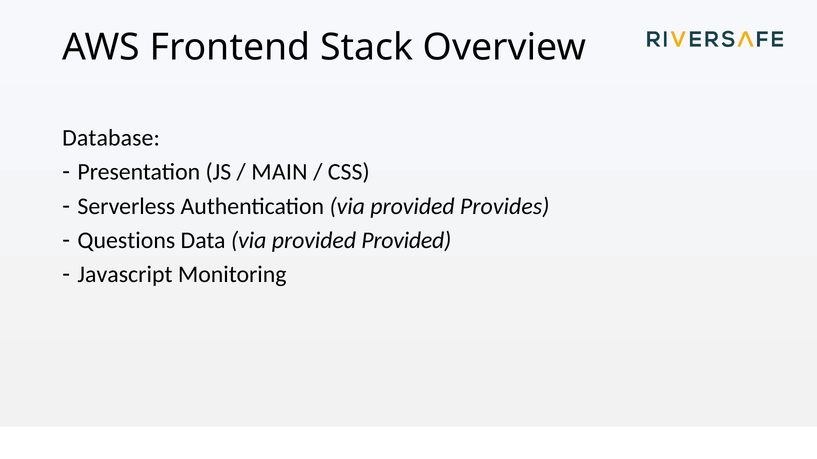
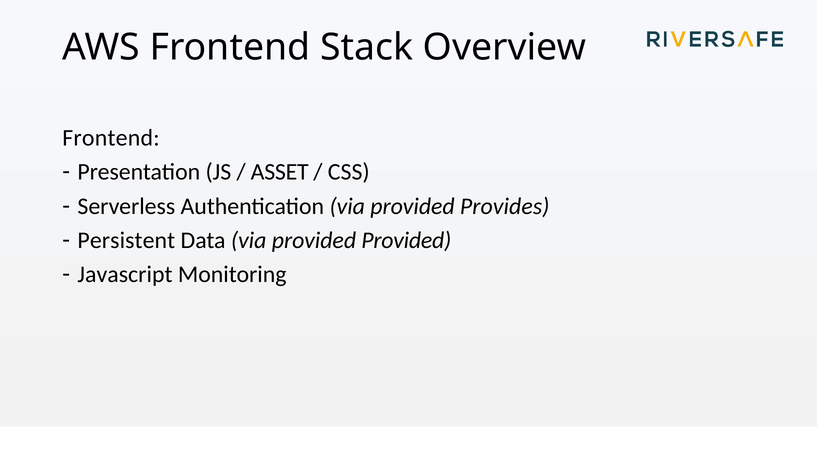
Database: Database -> Frontend (111, 138)
MAIN: MAIN -> ASSET (280, 172)
Questions: Questions -> Persistent (126, 241)
